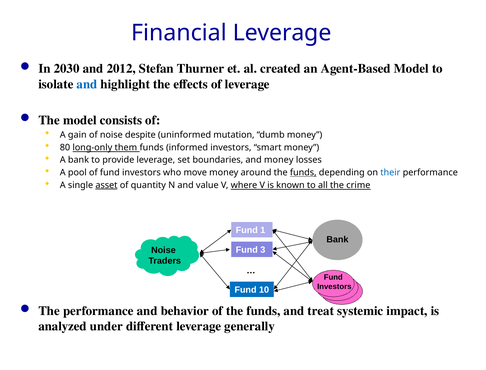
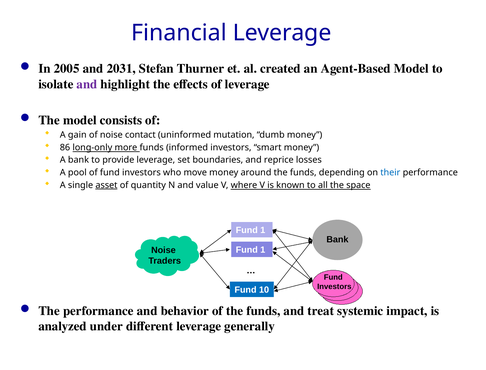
2030: 2030 -> 2005 (67, 69)
2012: 2012 -> 2031 (121, 69)
and colour: blue -> purple (87, 84)
despite: despite -> contact (140, 135)
80: 80 -> 86 (65, 148)
them: them -> more (126, 148)
and money: money -> reprice (279, 160)
funds underline: present -> none (303, 173)
crime: crime -> space (358, 185)
3: 3 -> 1 (263, 250)
